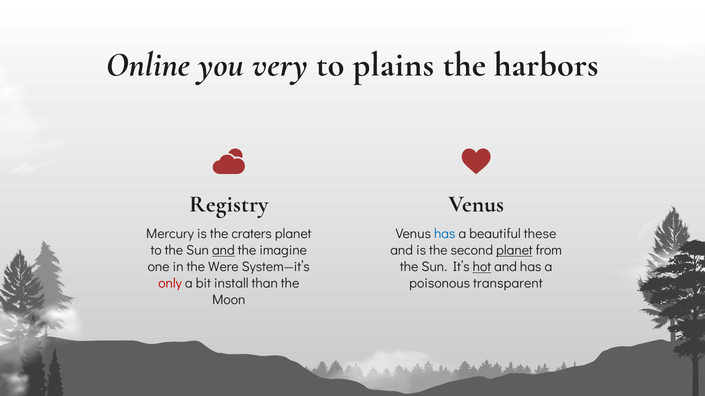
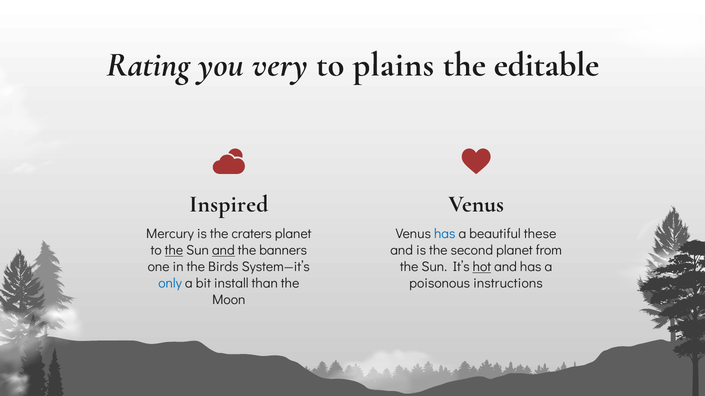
Online: Online -> Rating (148, 64)
harbors: harbors -> editable (546, 64)
Registry: Registry -> Inspired (229, 204)
the underline: none -> present (174, 251)
imagine: imagine -> banners (283, 251)
planet underline: present -> none (514, 251)
Were: Were -> Birds (223, 267)
only colour: red -> blue (170, 284)
transparent: transparent -> instructions (508, 284)
